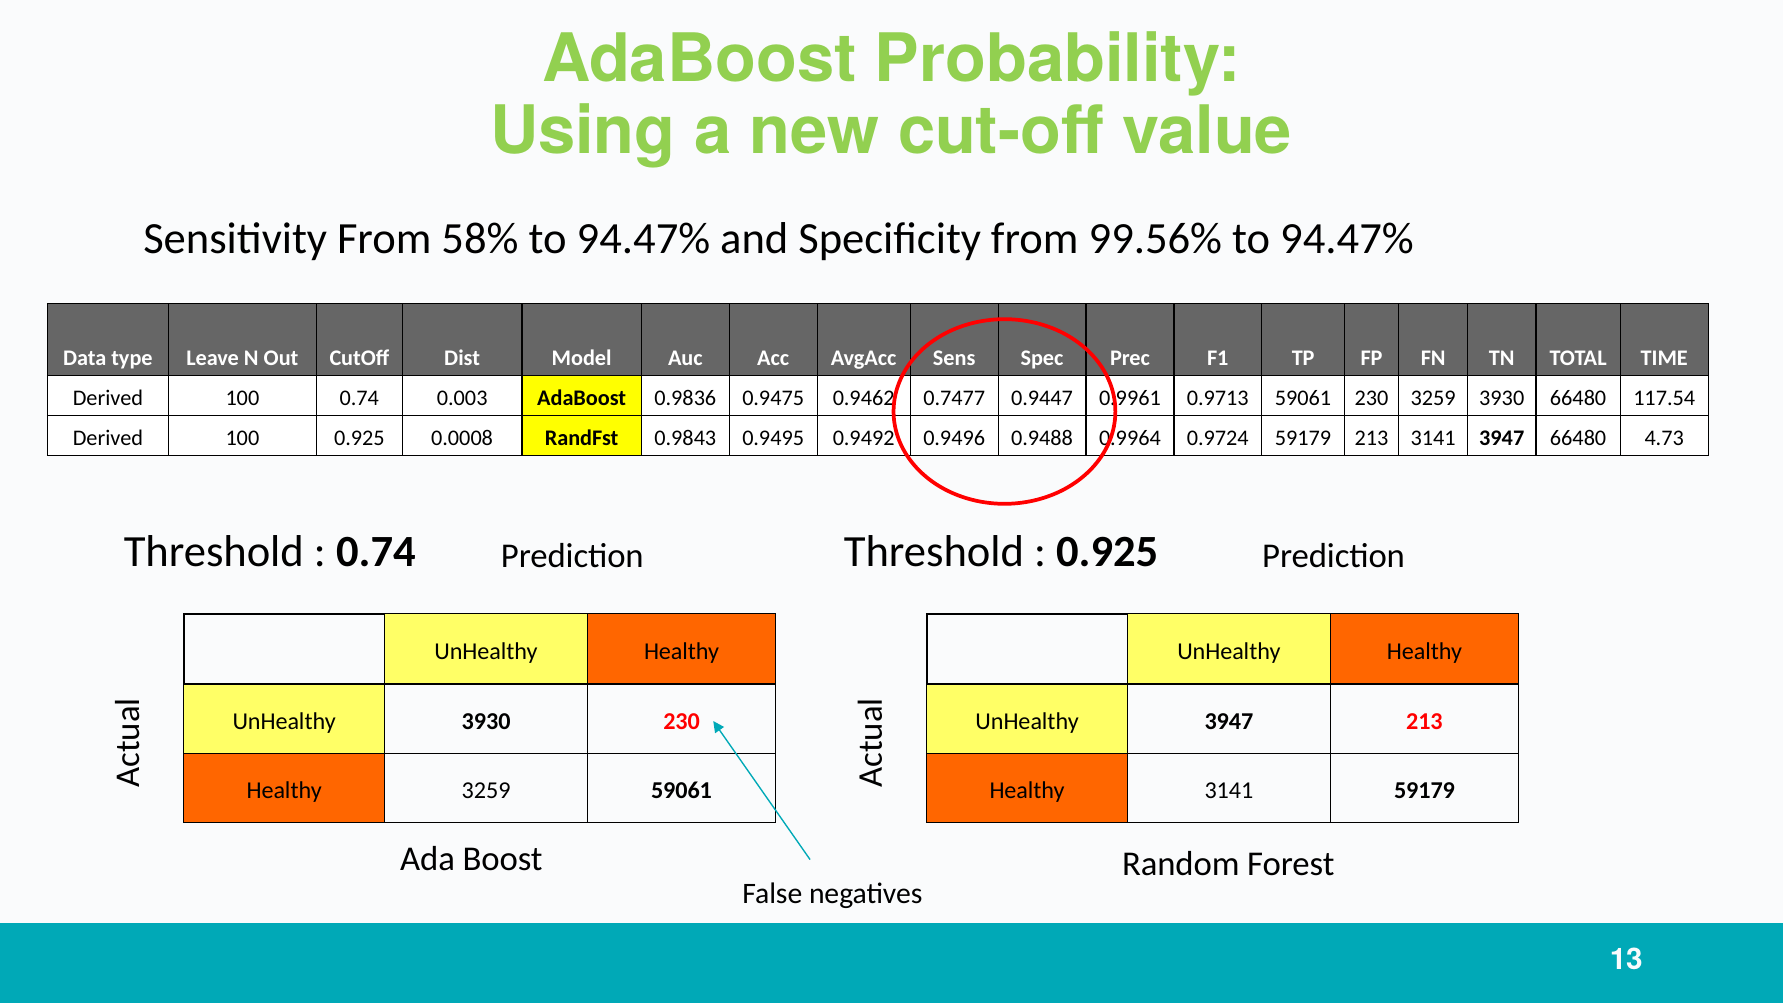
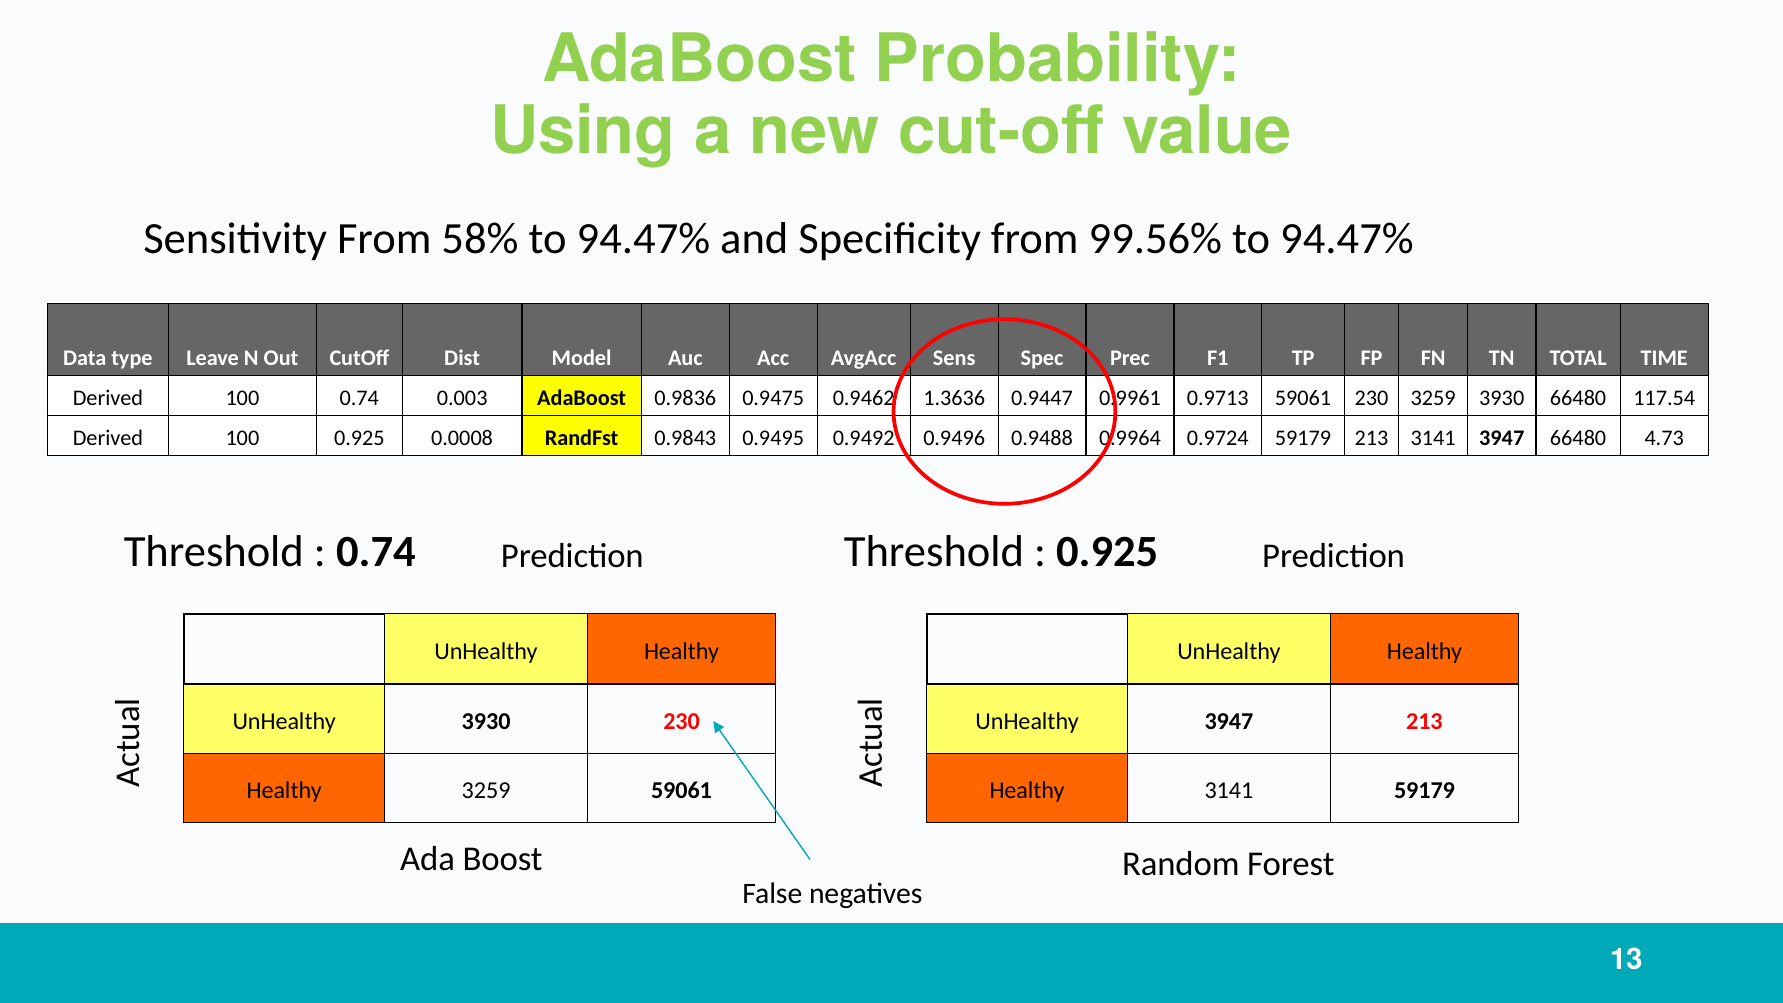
0.7477: 0.7477 -> 1.3636 (954, 398)
